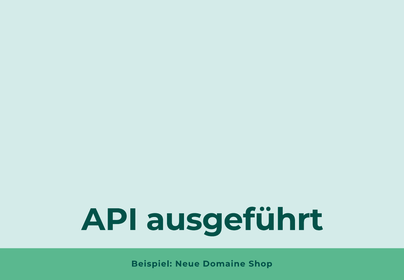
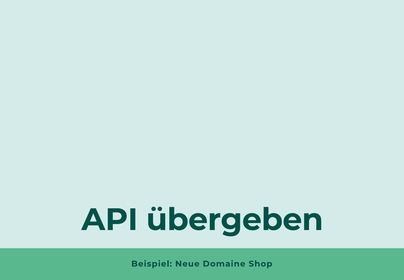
ausgeführt: ausgeführt -> übergeben (235, 220)
